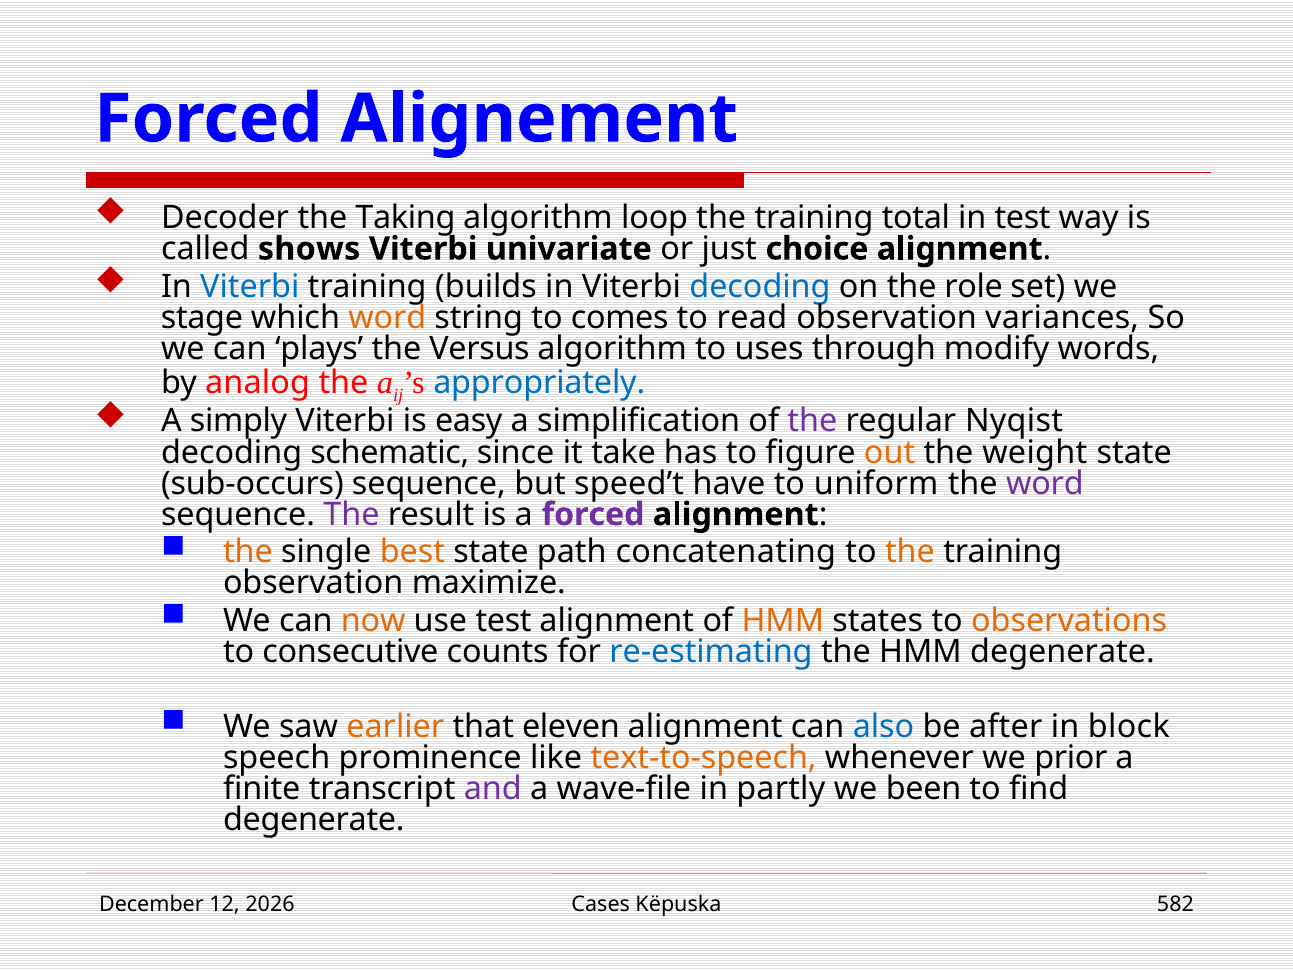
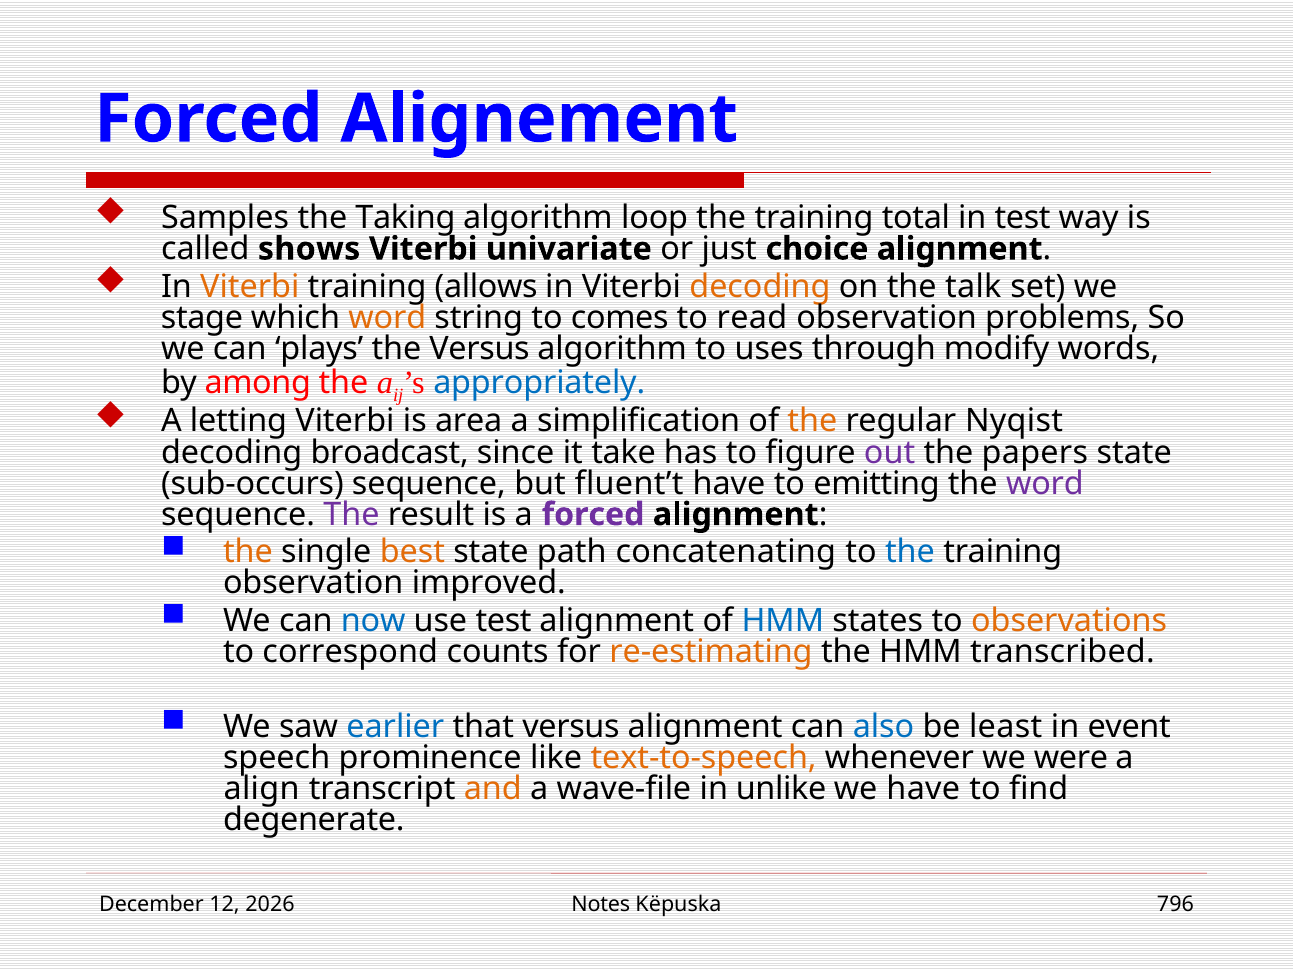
Decoder: Decoder -> Samples (225, 218)
Viterbi colour: blue -> orange (250, 286)
builds: builds -> allows (486, 286)
decoding colour: blue -> orange (760, 286)
role: role -> talk (973, 286)
variances: variances -> problems (1062, 317)
analog: analog -> among (258, 383)
simply: simply -> letting (238, 421)
easy: easy -> area (469, 421)
the colour: purple -> orange (812, 421)
schematic: schematic -> broadcast (390, 452)
out colour: orange -> purple (890, 452)
weight: weight -> papers (1035, 452)
speed’t: speed’t -> fluent’t (629, 483)
uniform: uniform -> emitting (877, 483)
the colour: orange -> blue (910, 552)
maximize: maximize -> improved (489, 583)
now colour: orange -> blue (373, 620)
HMM colour: orange -> blue (783, 620)
consecutive: consecutive -> correspond (350, 652)
re-estimating colour: blue -> orange (711, 652)
HMM degenerate: degenerate -> transcribed (1062, 652)
earlier colour: orange -> blue (395, 726)
that eleven: eleven -> versus (571, 726)
after: after -> least (1006, 726)
block: block -> event (1129, 726)
prior: prior -> were (1071, 758)
finite: finite -> align (262, 789)
and colour: purple -> orange (493, 789)
partly: partly -> unlike (781, 789)
we been: been -> have (923, 789)
Cases: Cases -> Notes (601, 904)
582: 582 -> 796 (1175, 904)
